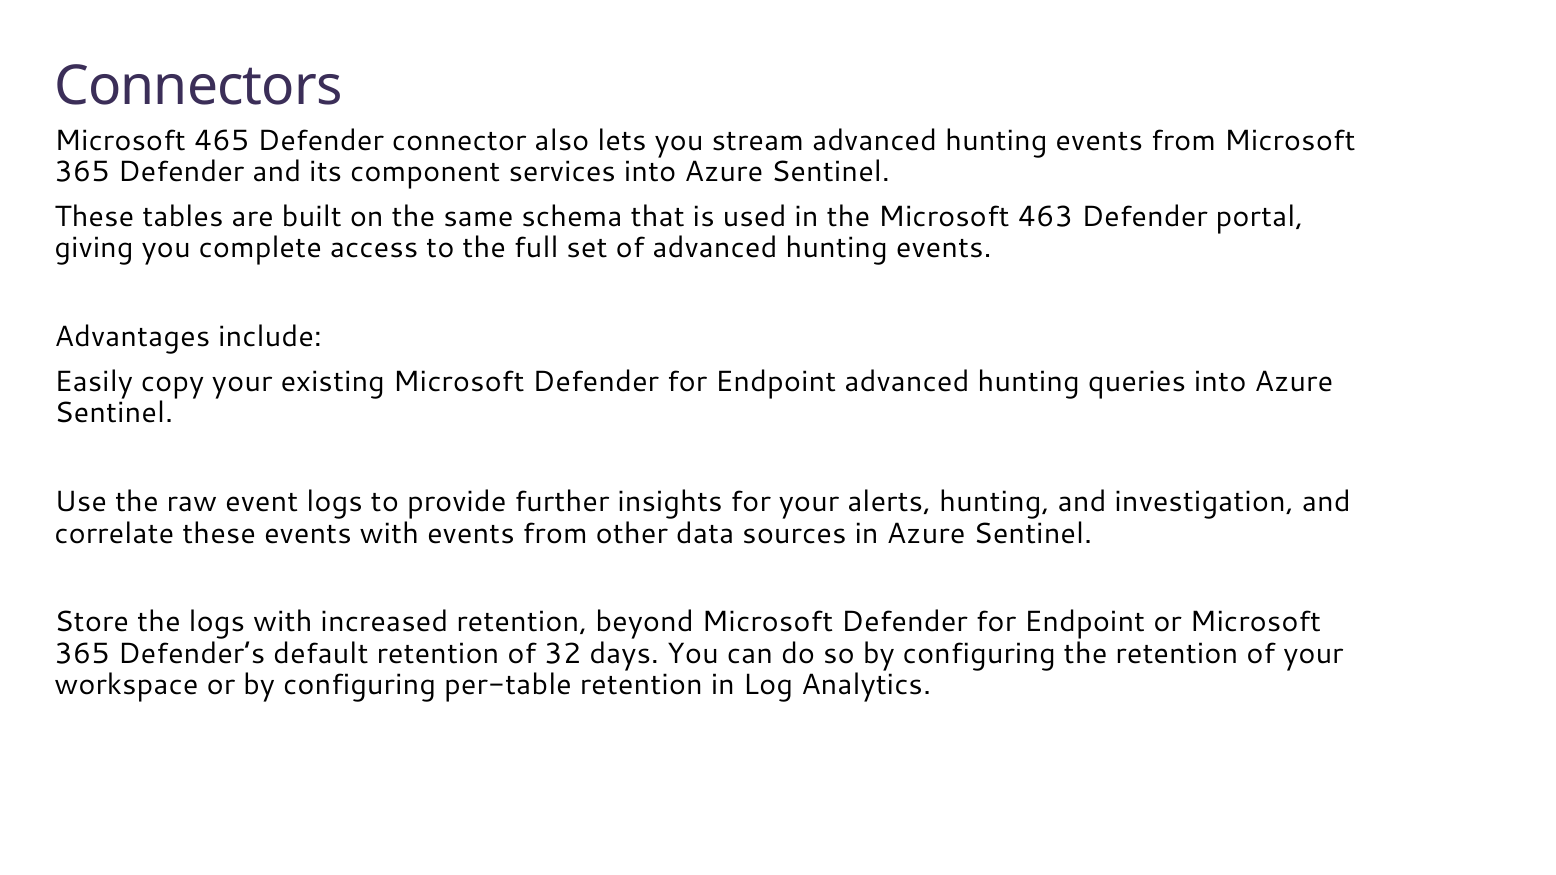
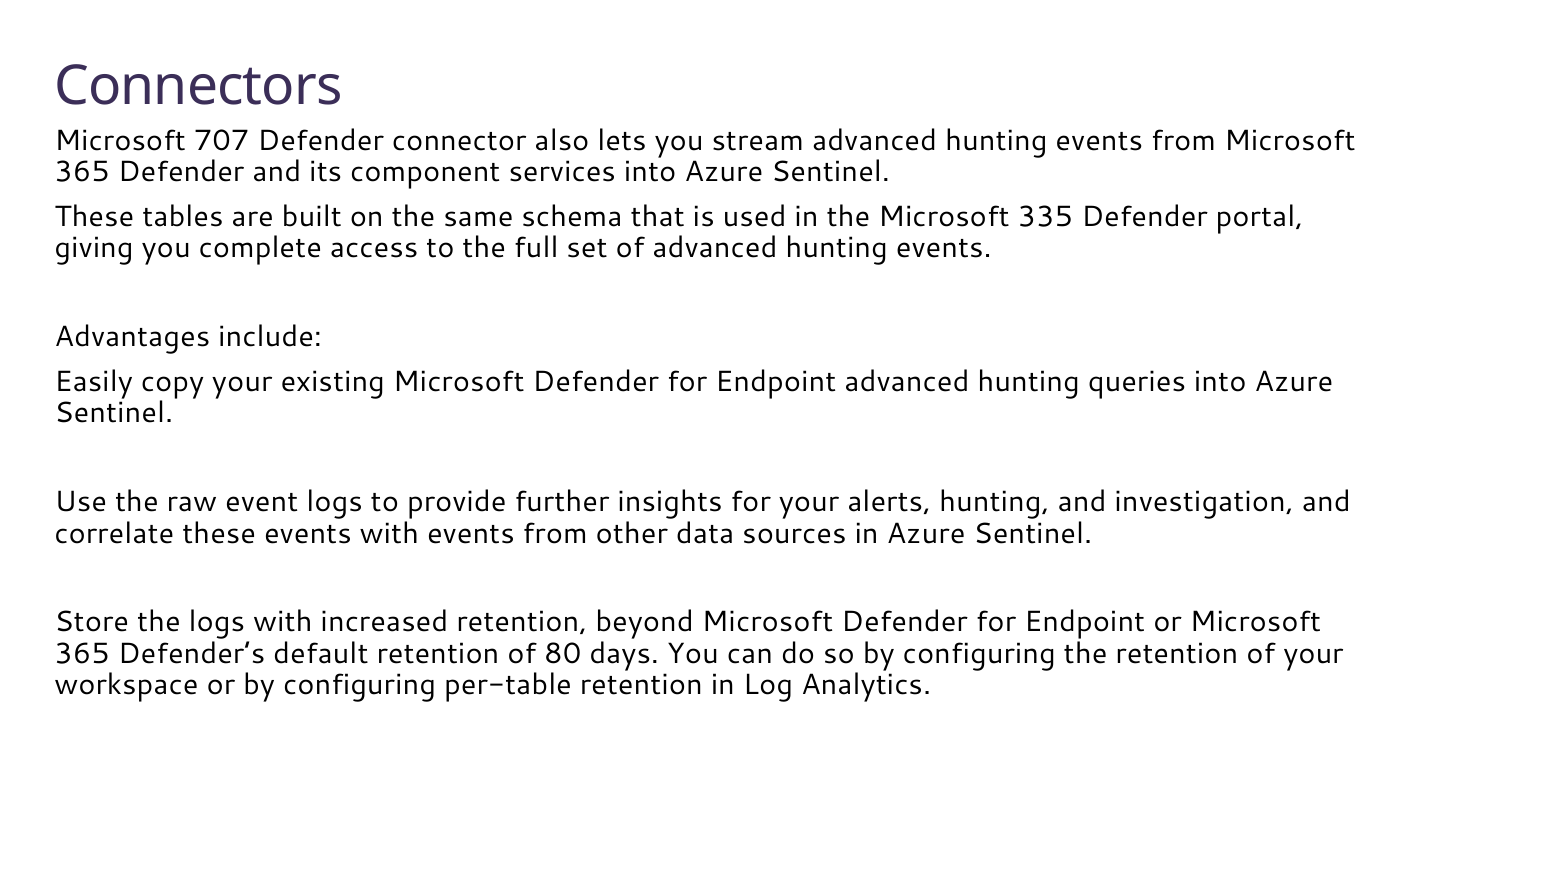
465: 465 -> 707 (222, 141)
463: 463 -> 335 (1045, 217)
32: 32 -> 80 (563, 654)
